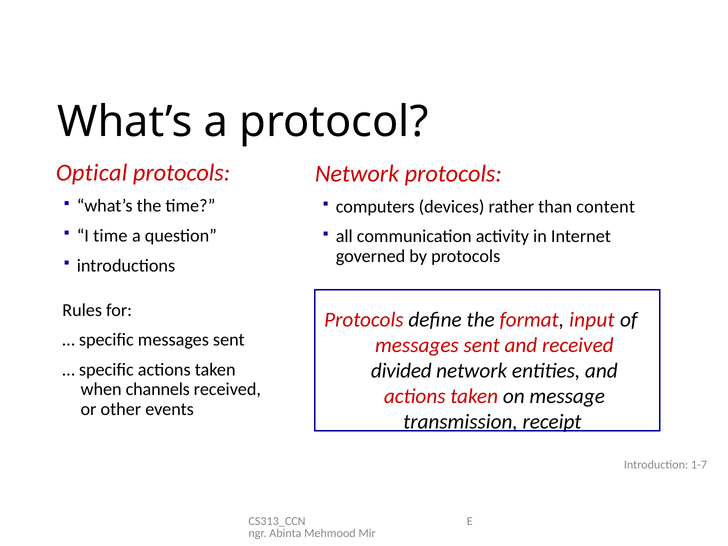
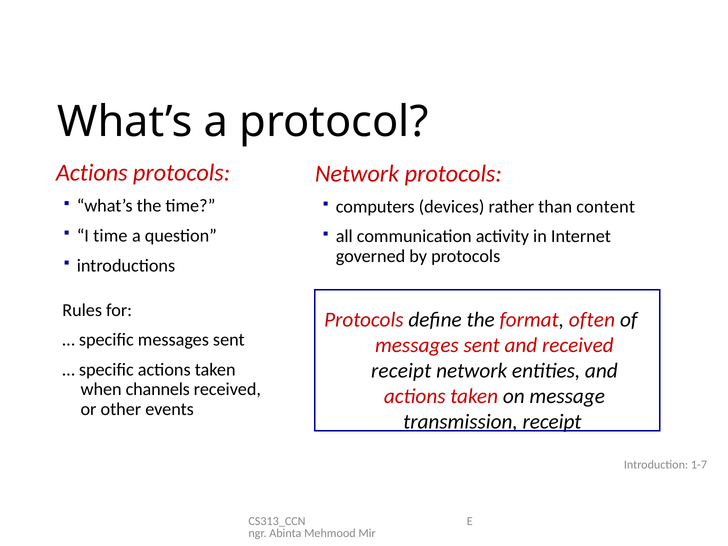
Optical: Optical -> Actions (92, 173)
input: input -> often (592, 320)
divided: divided -> receipt (401, 371)
